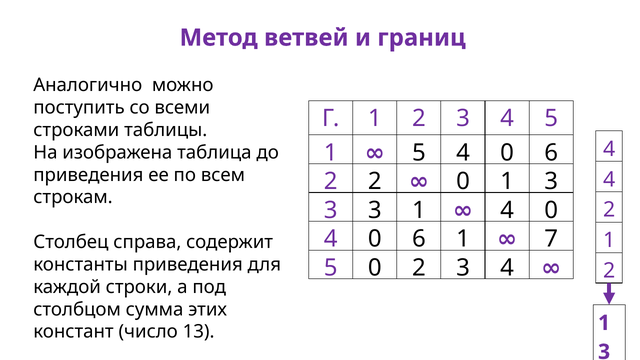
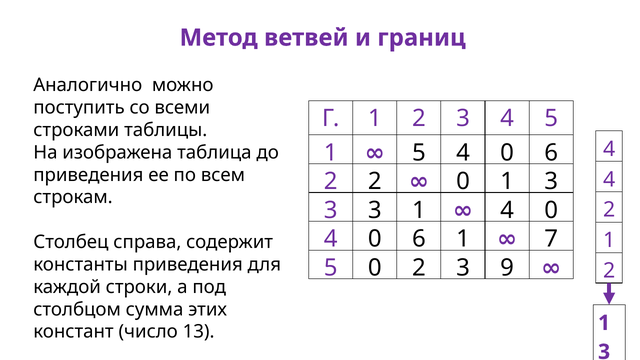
0 2 3 4: 4 -> 9 (507, 268)
